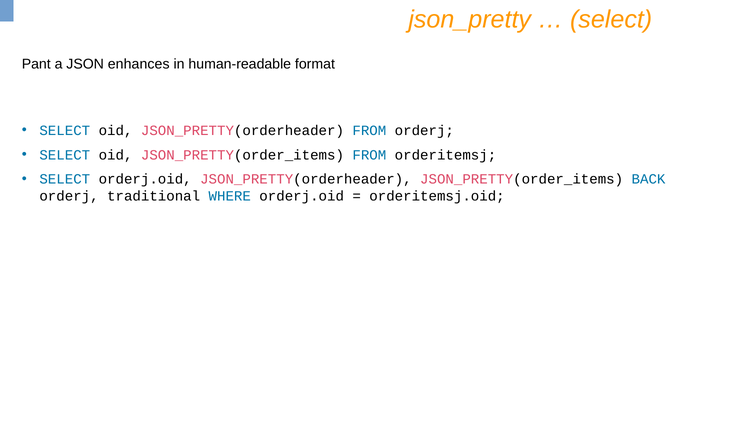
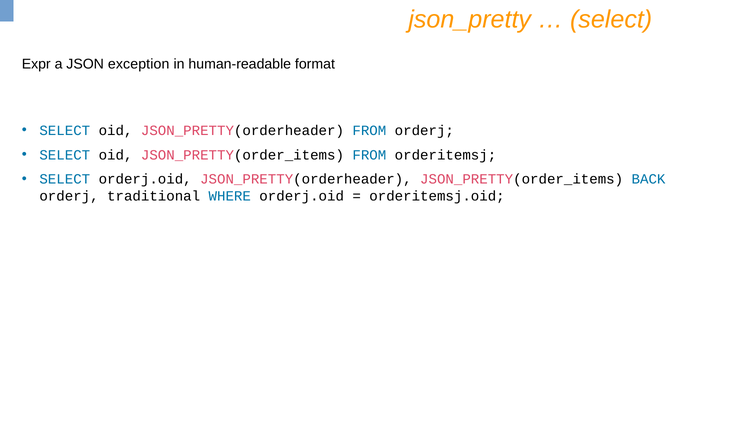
Pant: Pant -> Expr (36, 64)
enhances: enhances -> exception (139, 64)
